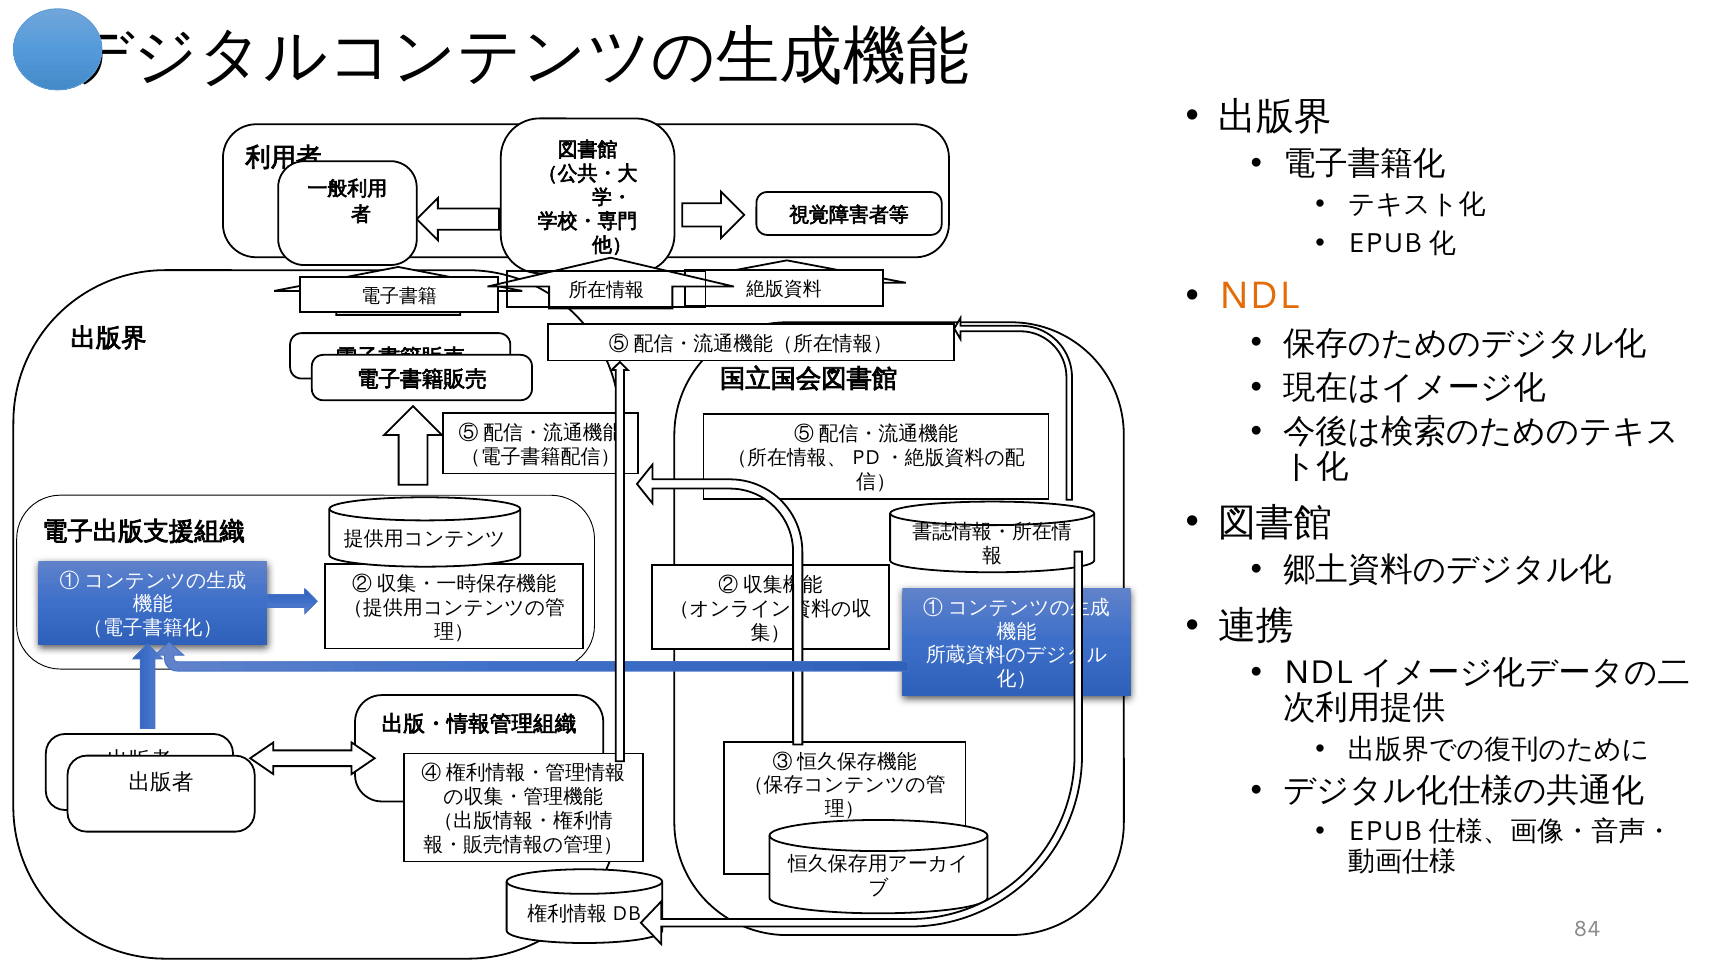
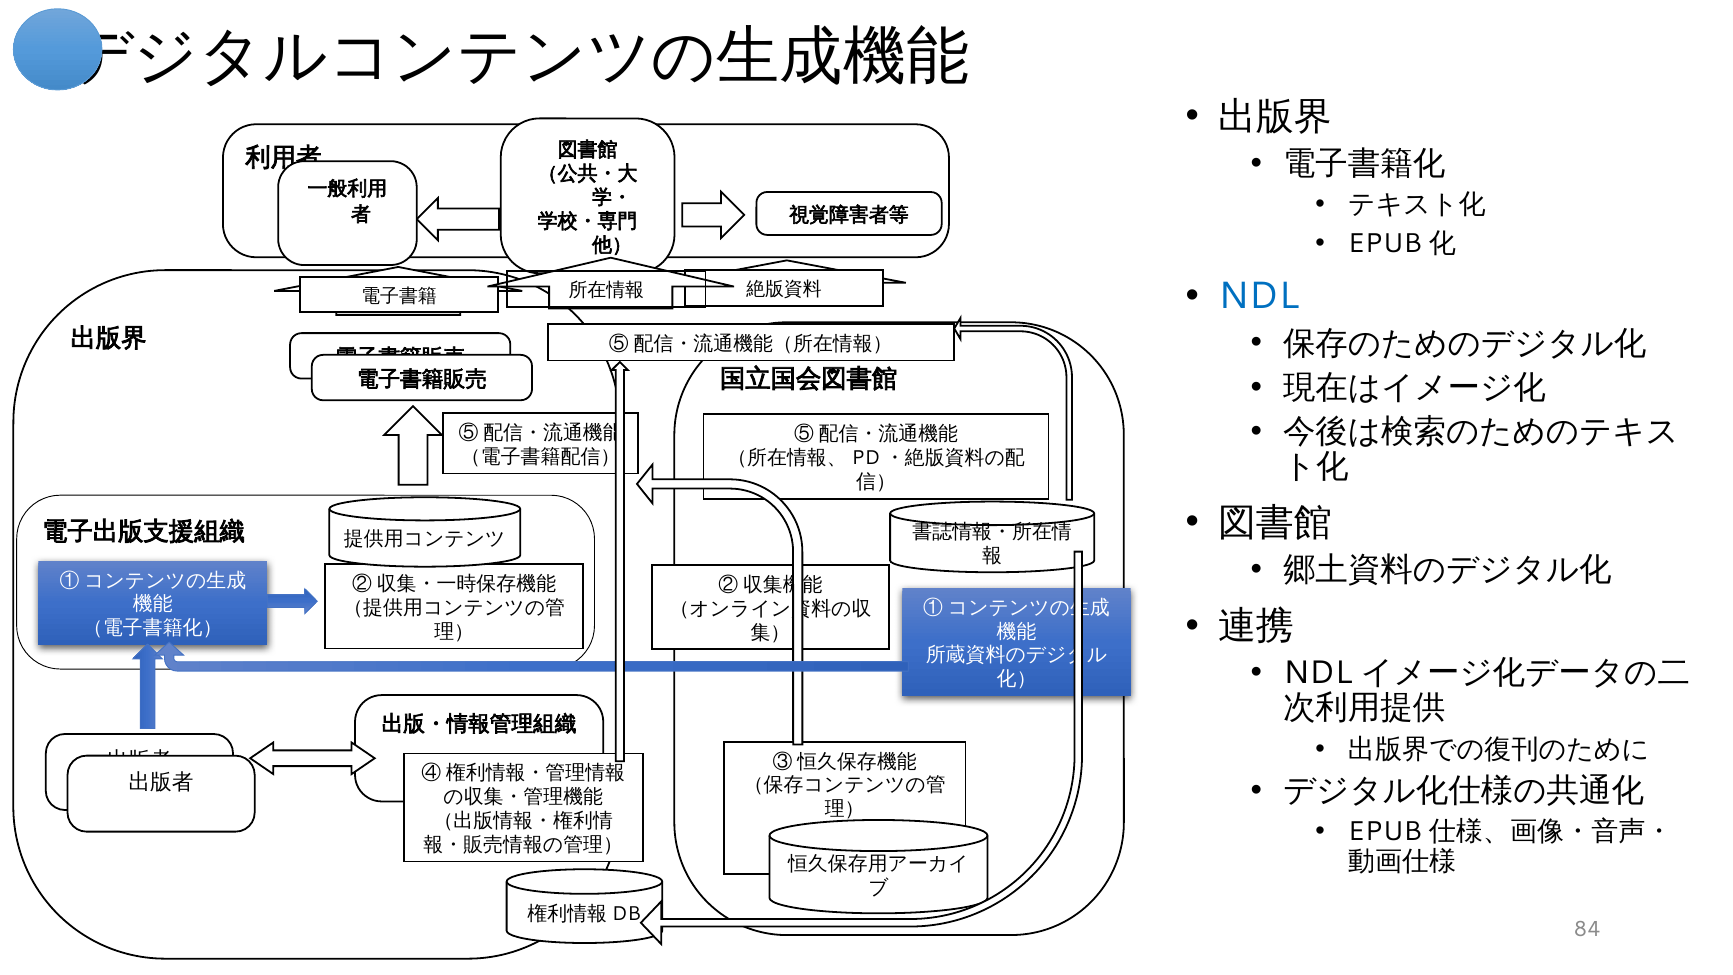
NDL colour: orange -> blue (1259, 296)
